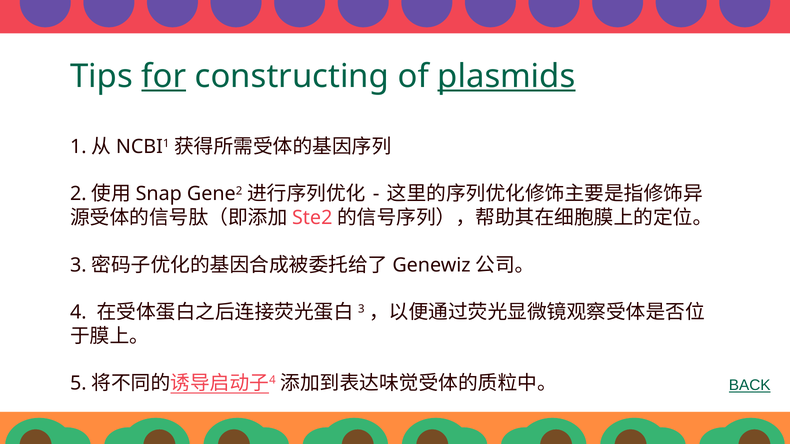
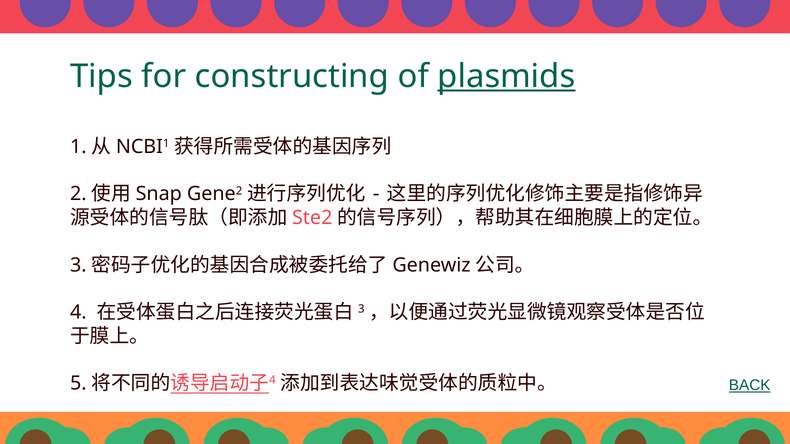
for underline: present -> none (164, 77)
